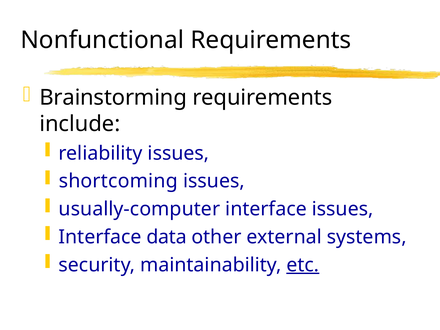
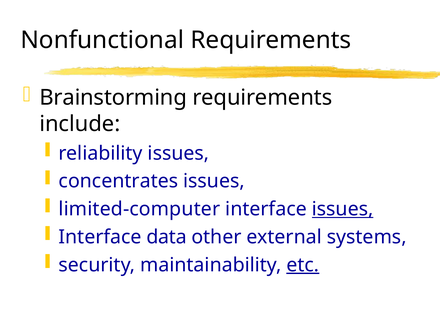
shortcoming: shortcoming -> concentrates (118, 181)
usually-computer: usually-computer -> limited-computer (139, 209)
issues underline: none -> present (343, 209)
